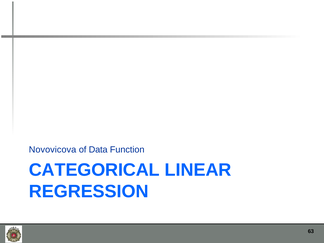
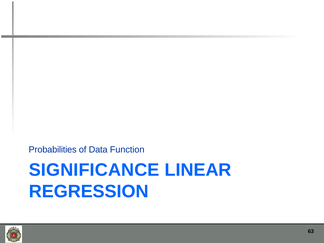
Novovicova: Novovicova -> Probabilities (53, 150)
CATEGORICAL: CATEGORICAL -> SIGNIFICANCE (94, 170)
